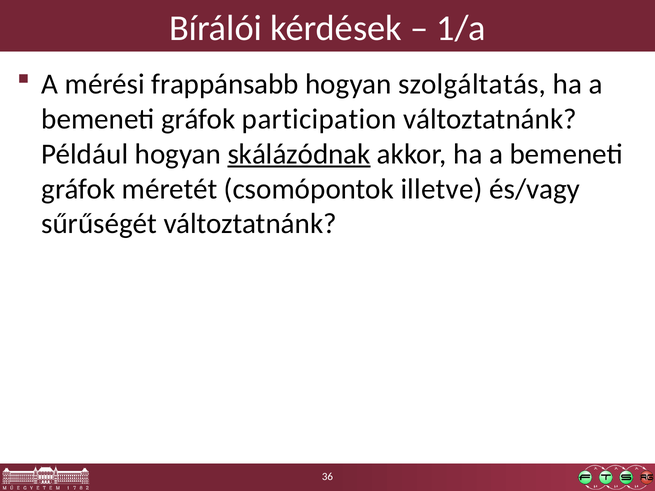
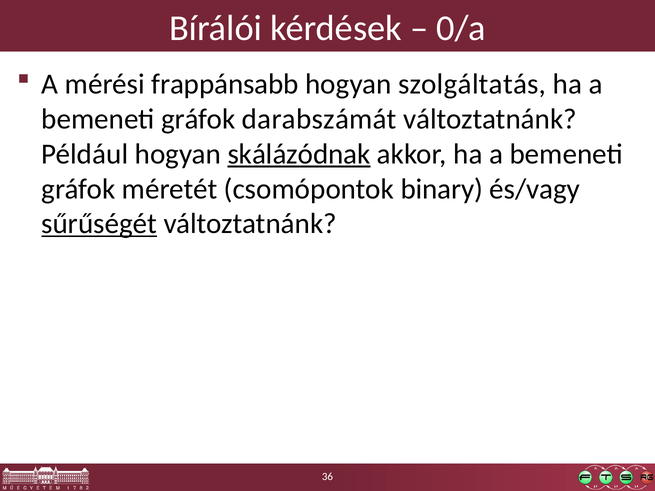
1/a: 1/a -> 0/a (461, 28)
participation: participation -> darabszámát (319, 119)
illetve: illetve -> binary (442, 189)
sűrűségét underline: none -> present (99, 224)
